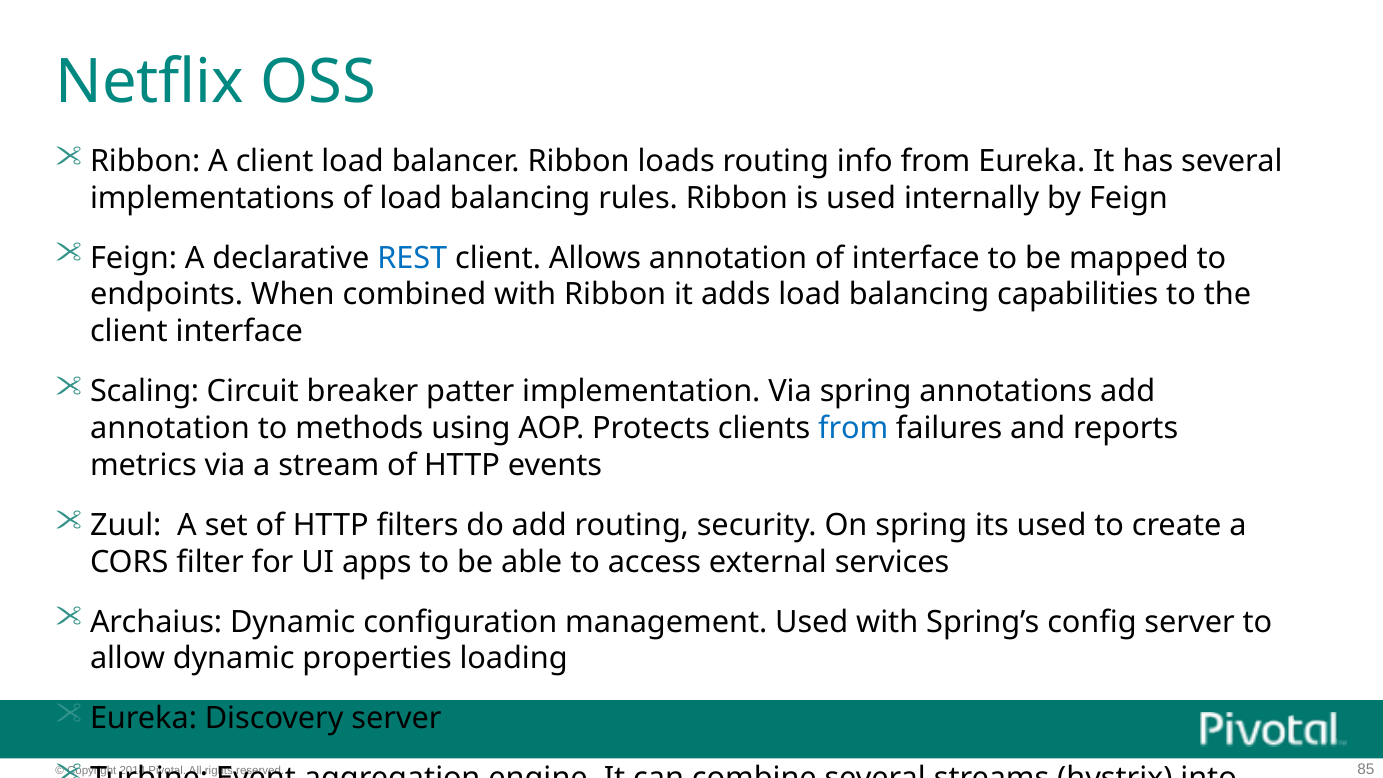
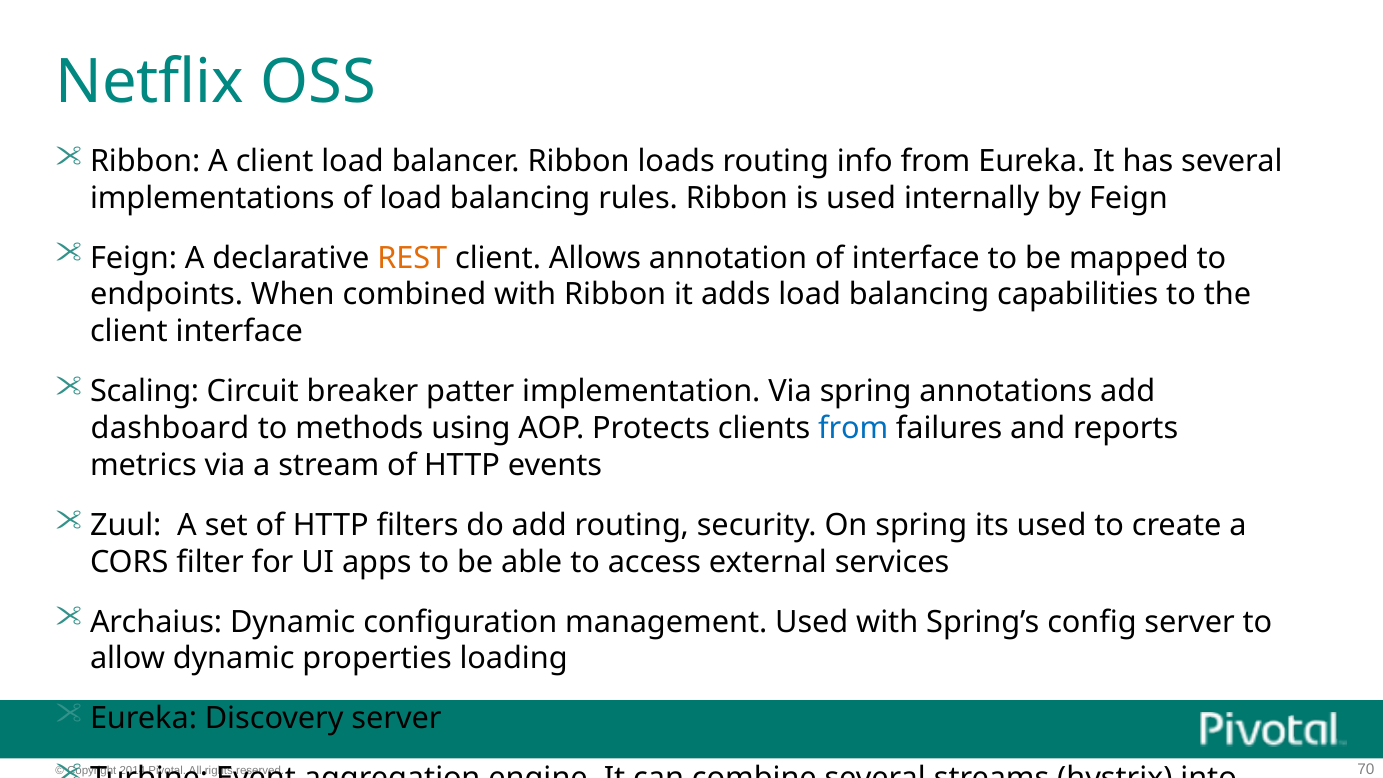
REST colour: blue -> orange (412, 258)
annotation: annotation -> dashboard (170, 428)
85: 85 -> 70 (1366, 770)
